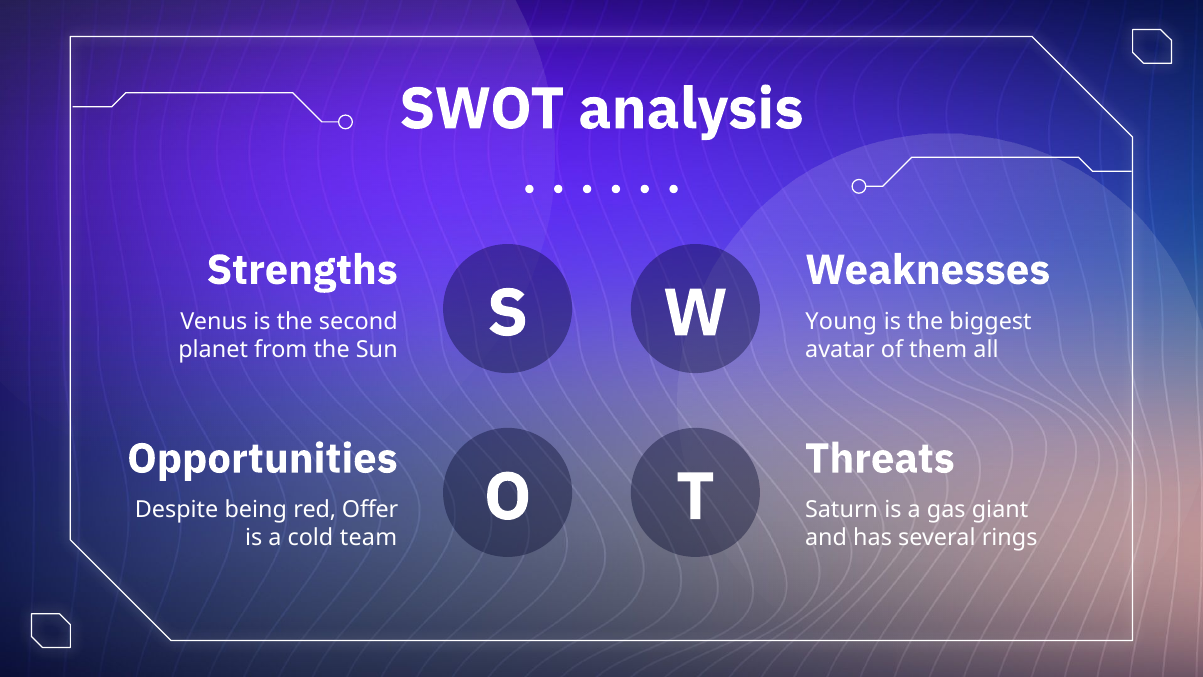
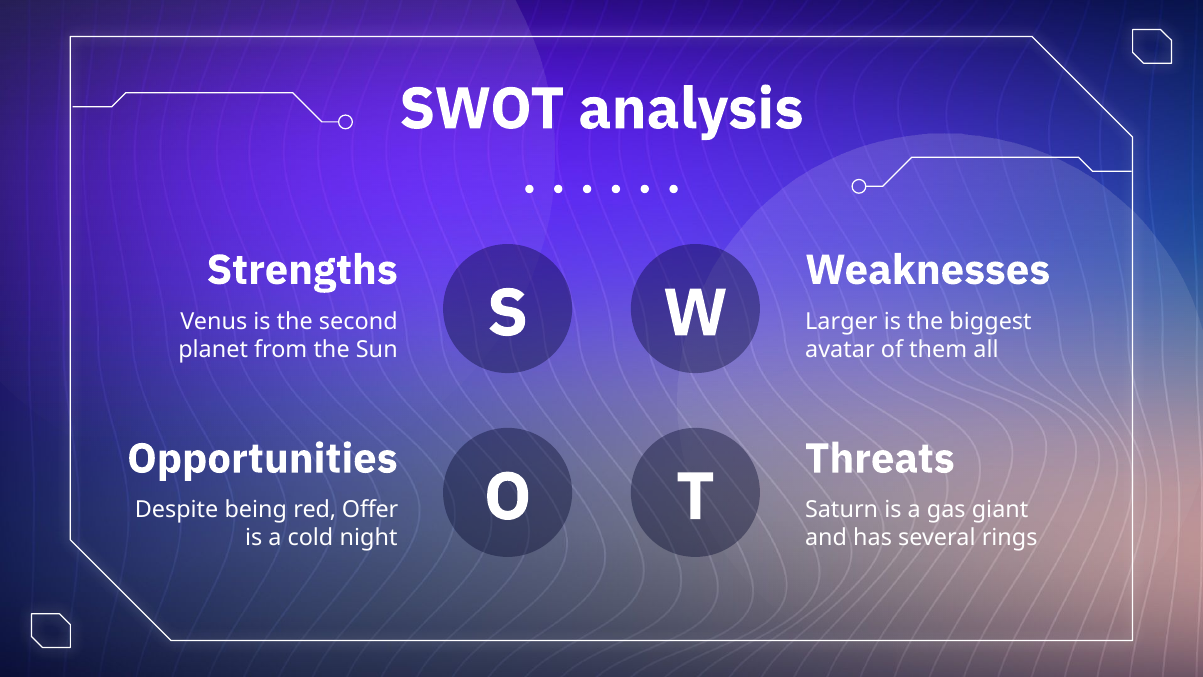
Young: Young -> Larger (841, 321)
team: team -> night (369, 538)
